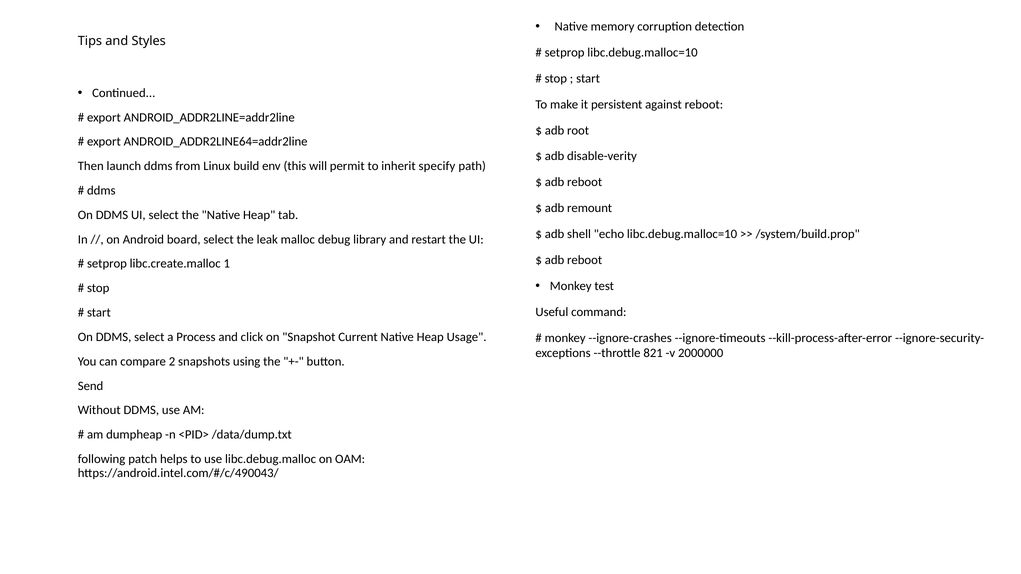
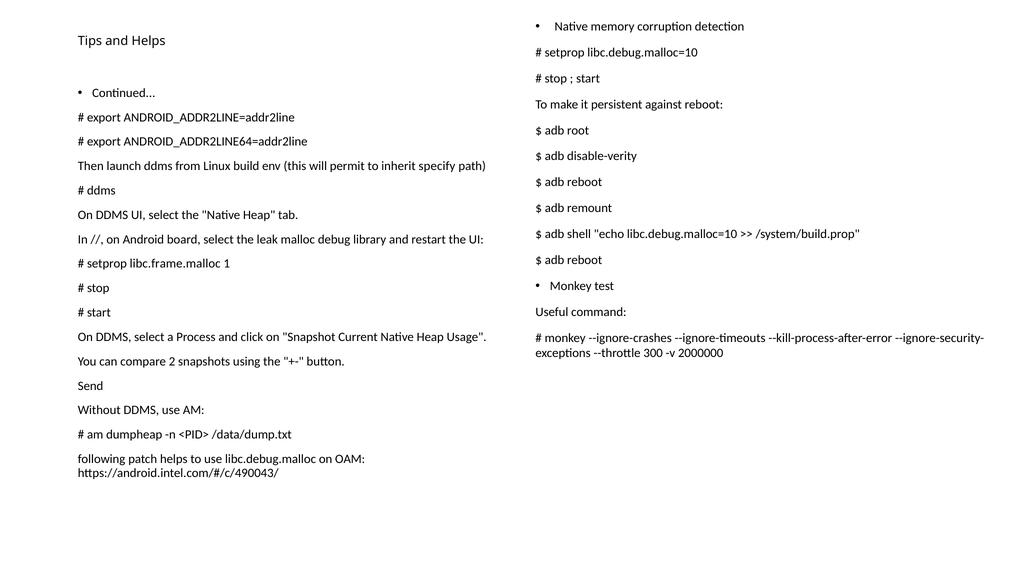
and Styles: Styles -> Helps (149, 41)
libc.create.malloc: libc.create.malloc -> libc.frame.malloc (175, 264)
821: 821 -> 300 (653, 353)
